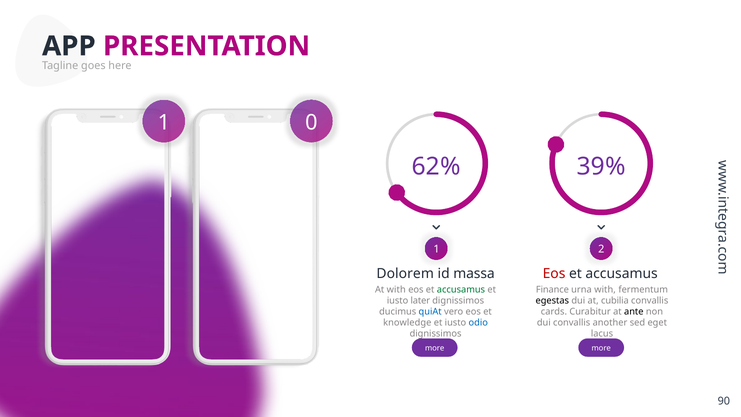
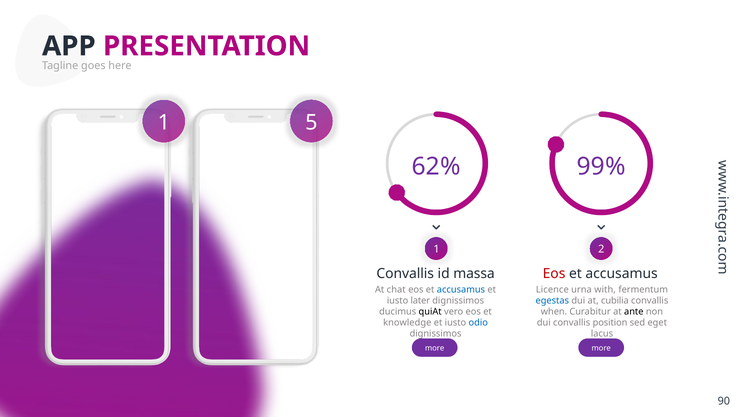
0: 0 -> 5 (311, 122)
39%: 39% -> 99% (601, 167)
Dolorem: Dolorem -> Convallis (405, 274)
At with: with -> chat (396, 289)
accusamus colour: green -> blue (461, 289)
Finance: Finance -> Licence (552, 289)
egestas colour: black -> blue (552, 300)
quiAt colour: blue -> black (430, 312)
cards: cards -> when (554, 312)
another: another -> position (610, 323)
